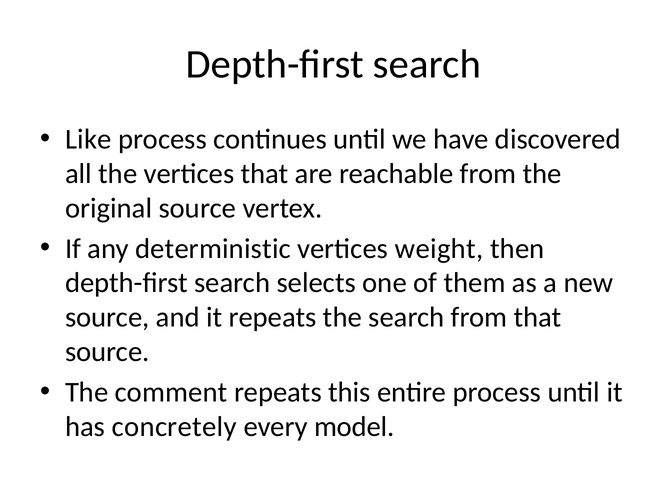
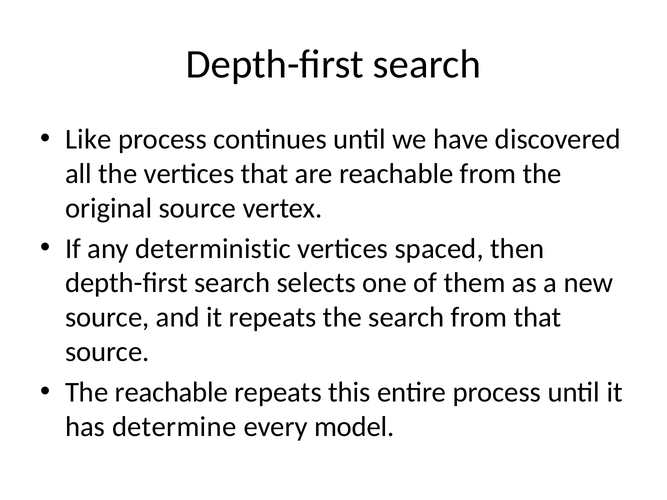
weight: weight -> spaced (439, 249)
The comment: comment -> reachable (171, 393)
concretely: concretely -> determine (174, 427)
